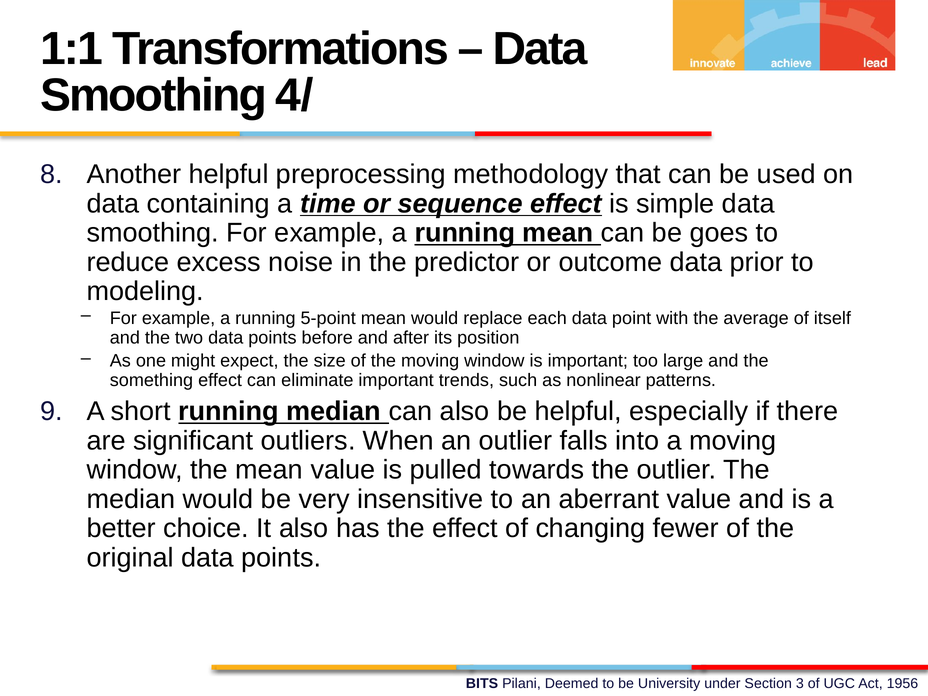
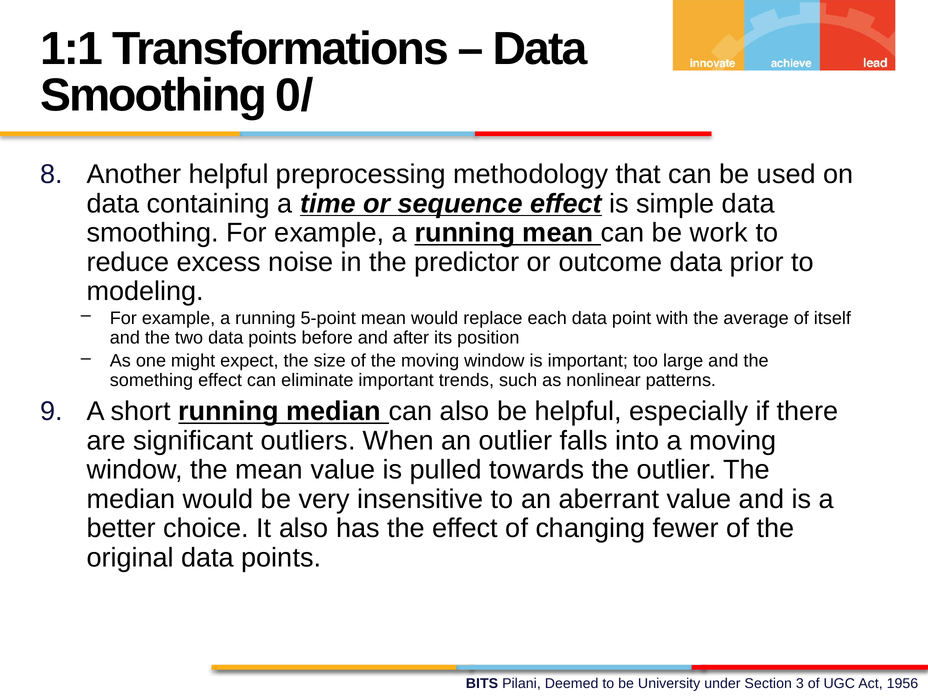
4/: 4/ -> 0/ (295, 95)
goes: goes -> work (719, 233)
